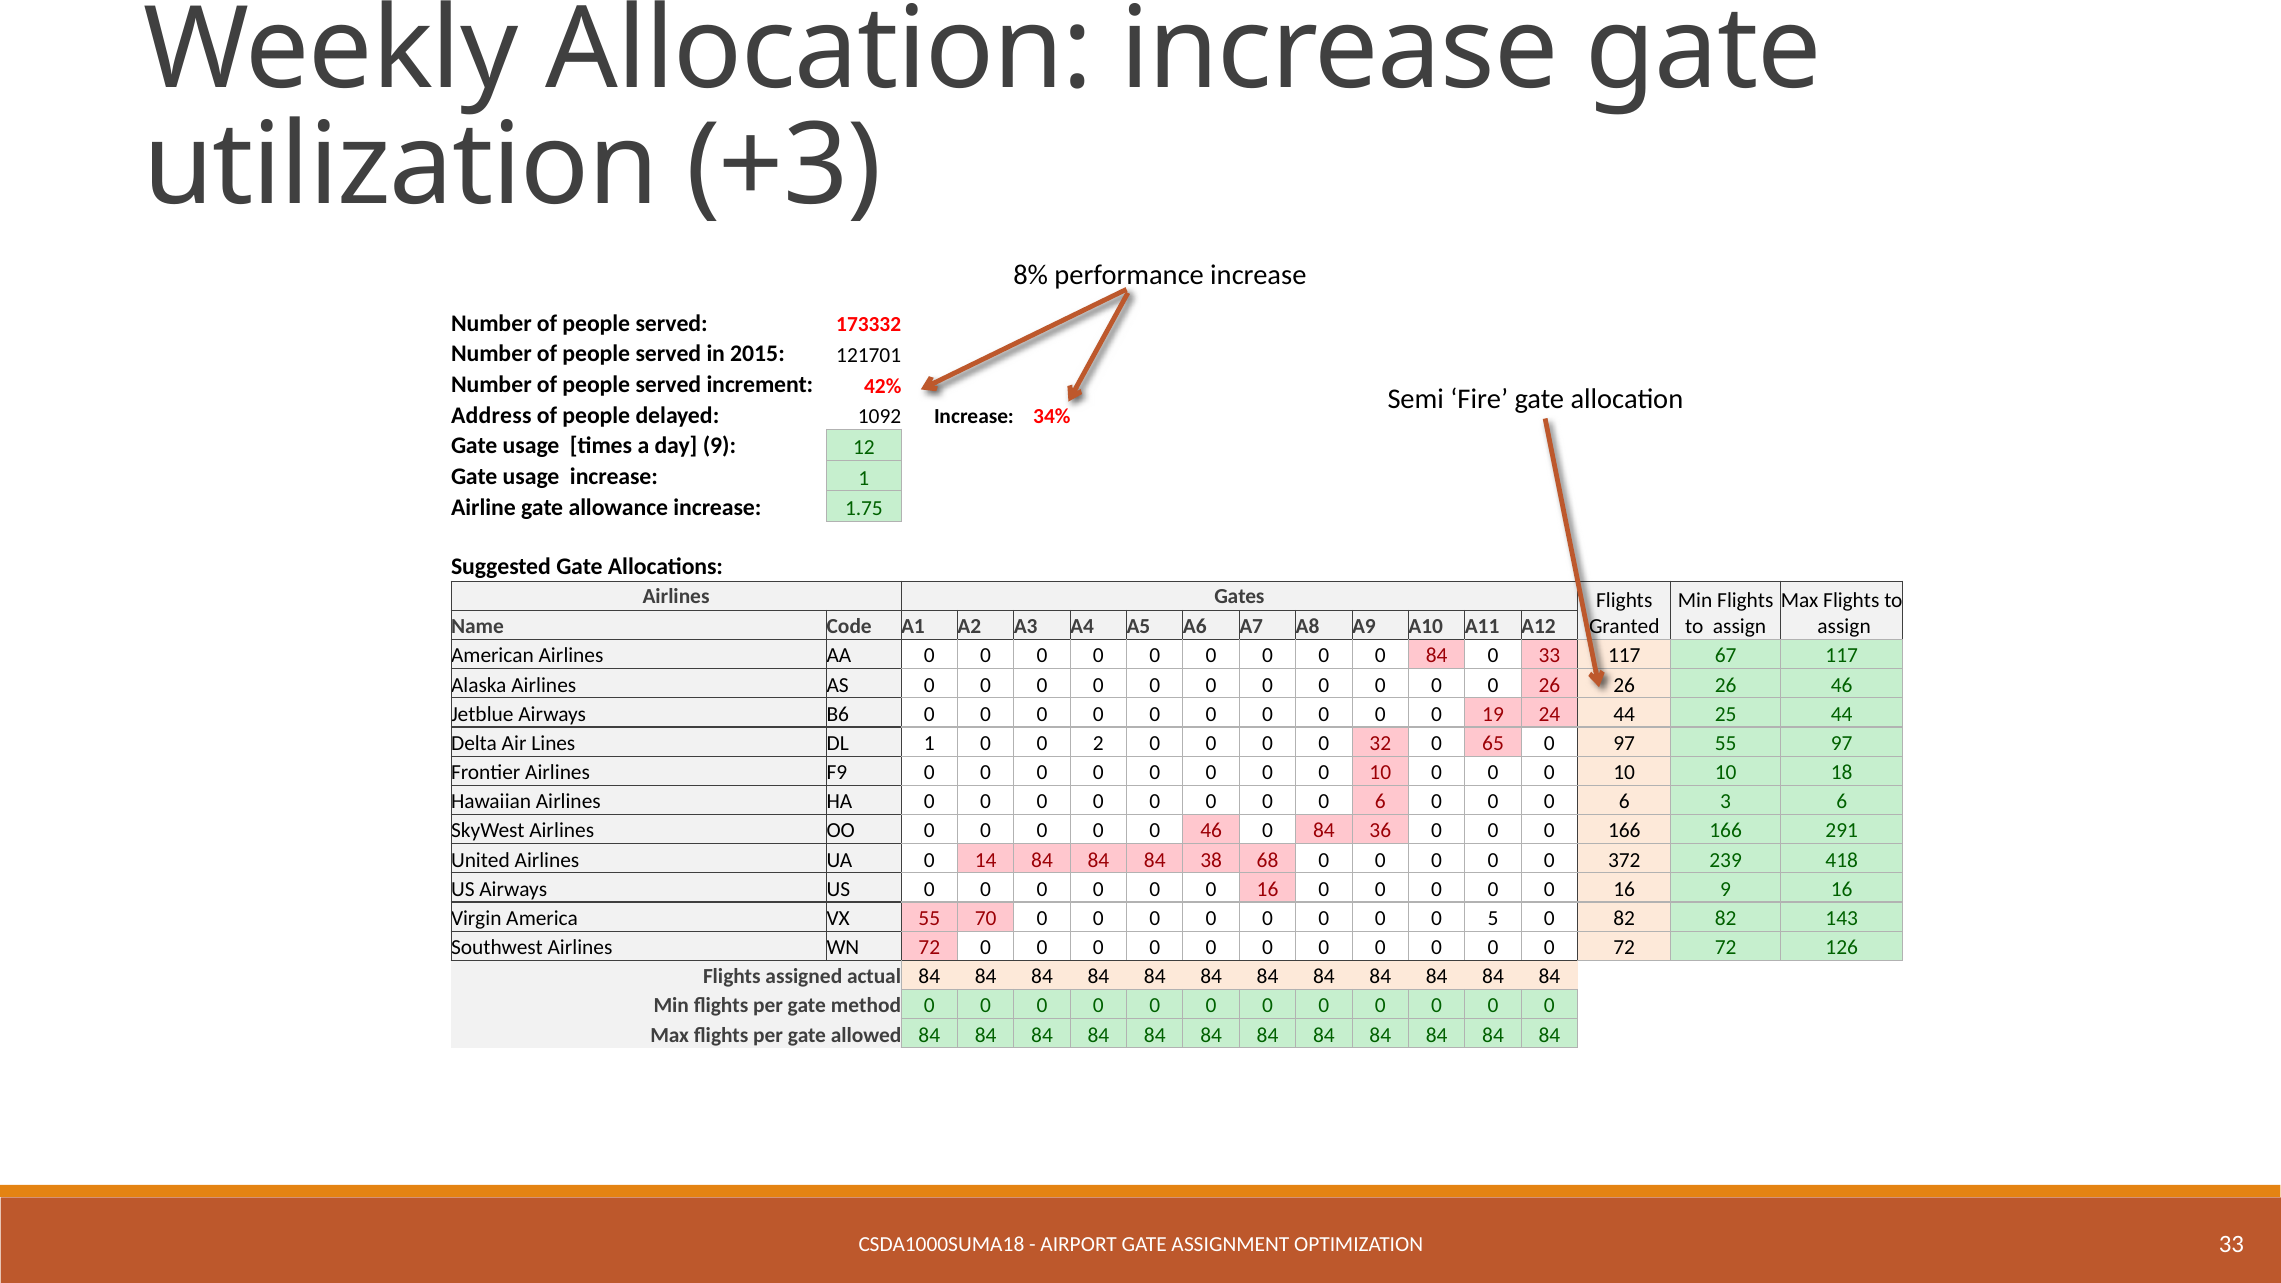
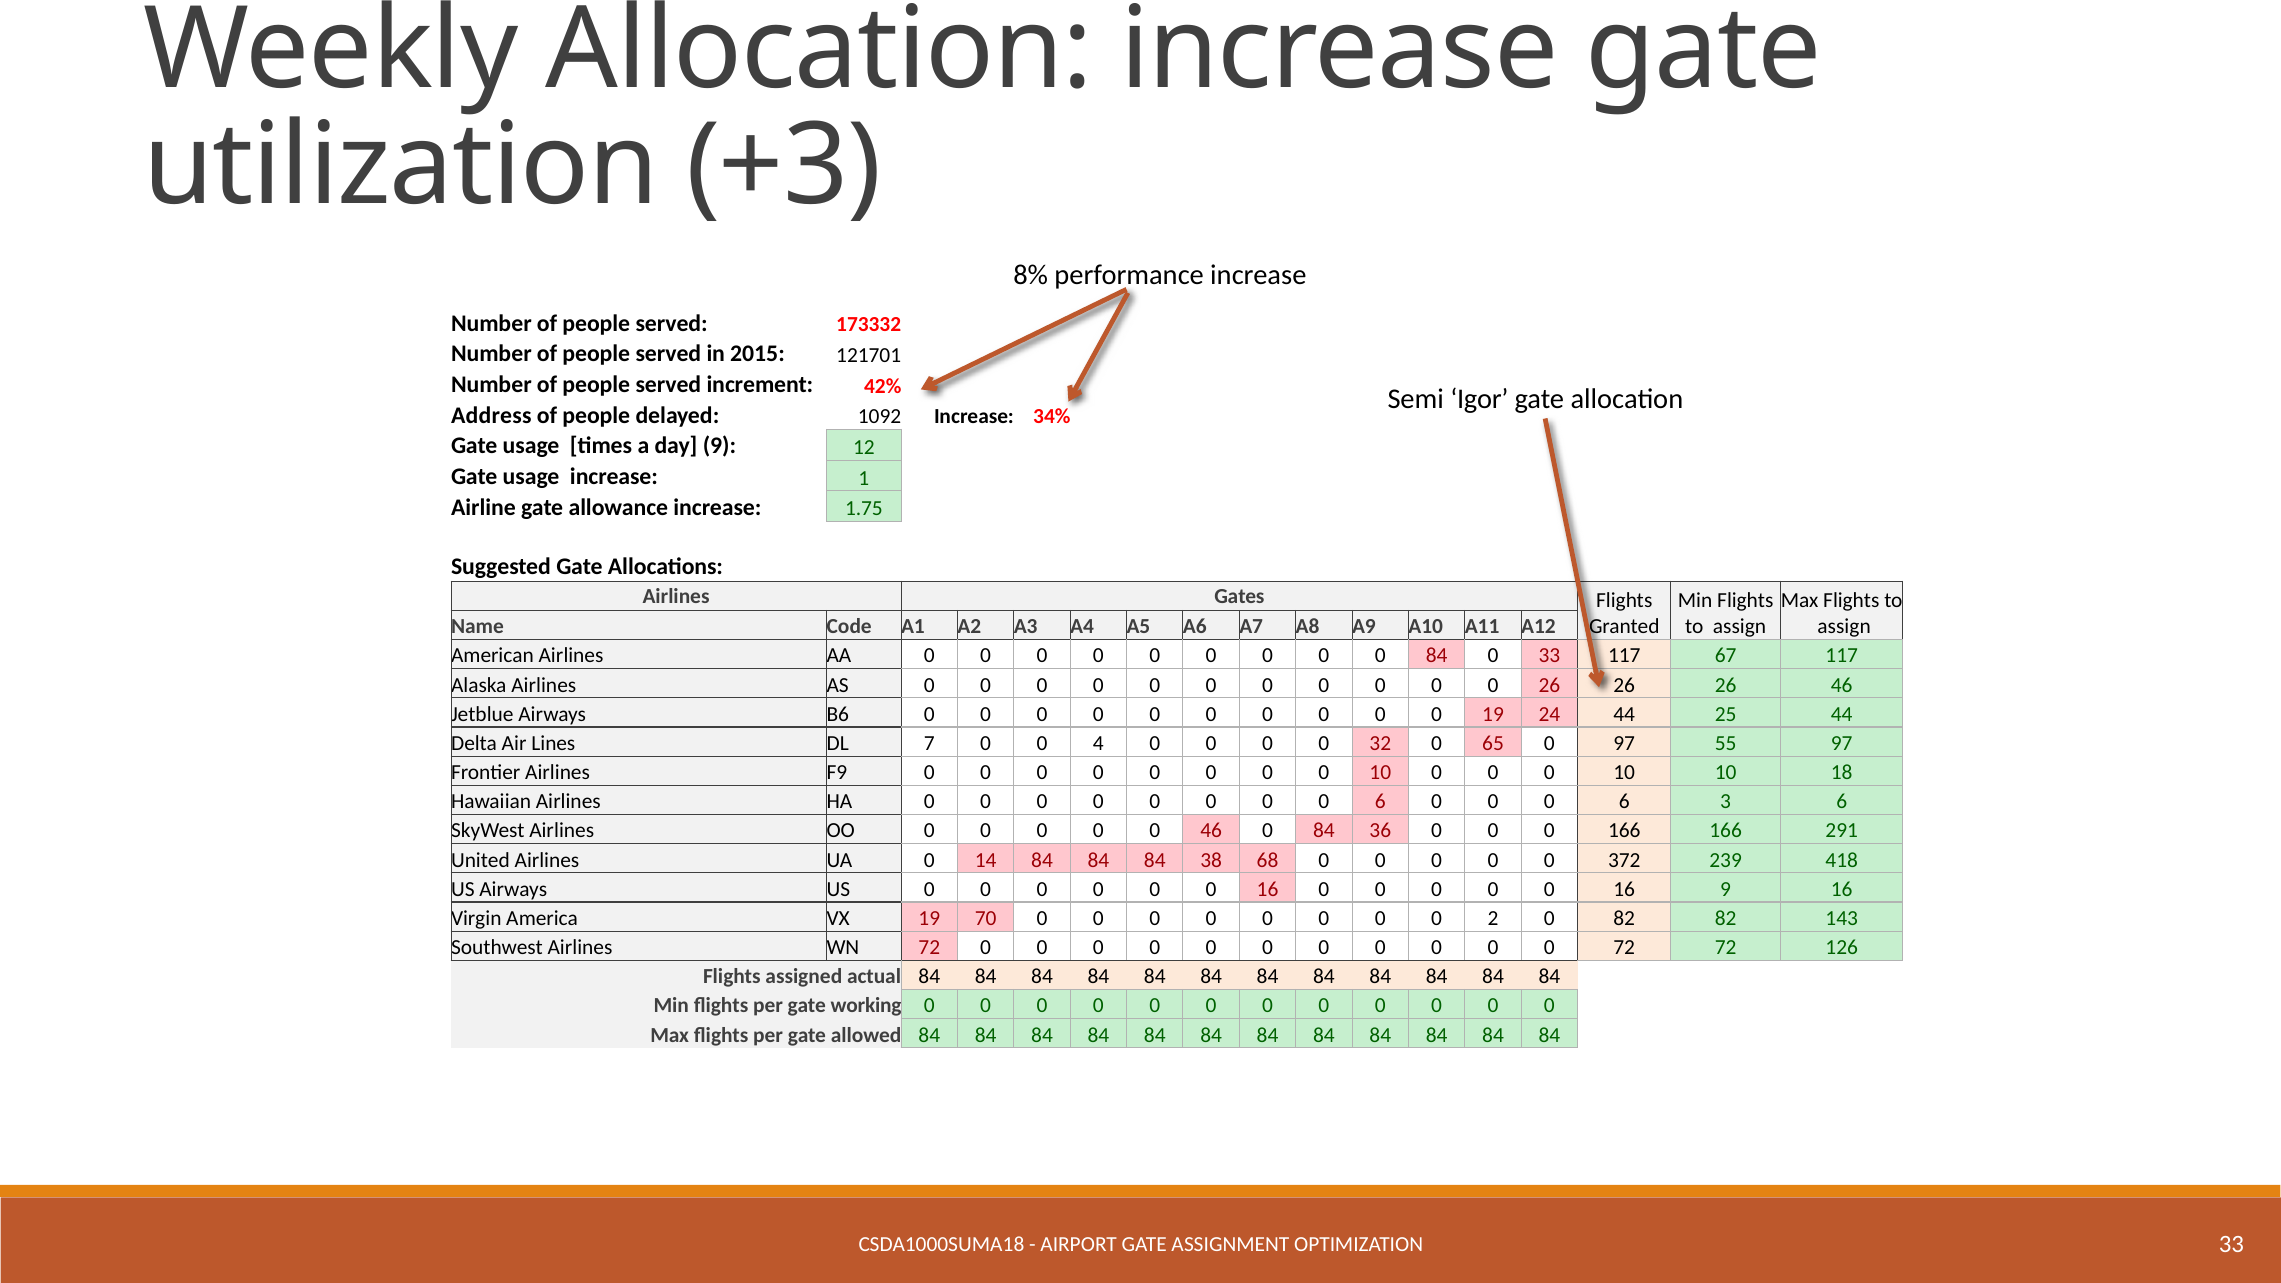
Fire: Fire -> Igor (1479, 399)
DL 1: 1 -> 7 (929, 743)
2: 2 -> 4 (1098, 743)
VX 55: 55 -> 19 (929, 918)
5: 5 -> 2 (1493, 918)
method: method -> working (866, 1006)
